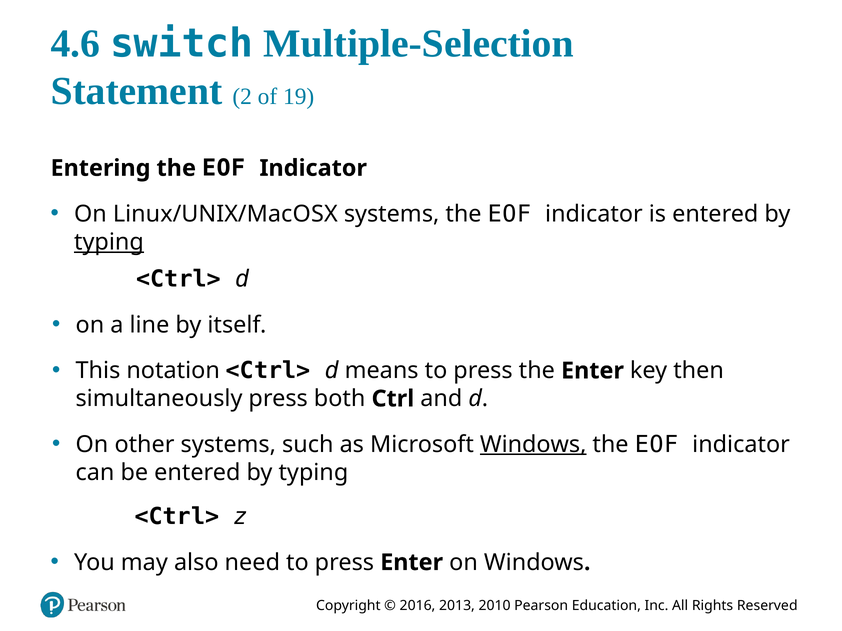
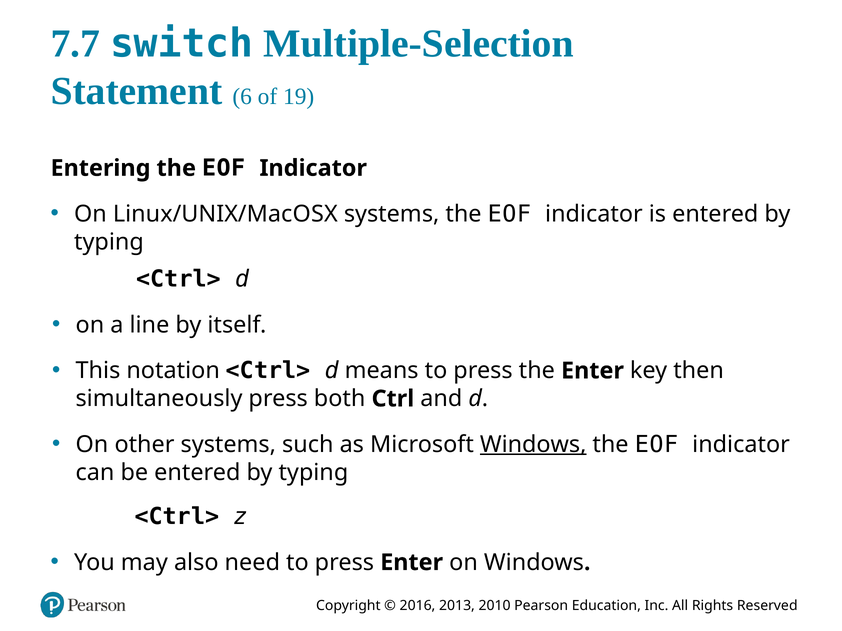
4.6: 4.6 -> 7.7 (75, 44)
2: 2 -> 6 (242, 97)
typing underline: present -> none (109, 242)
